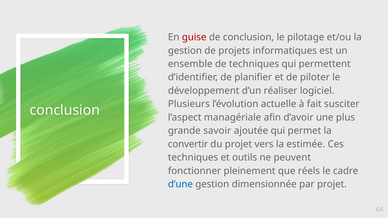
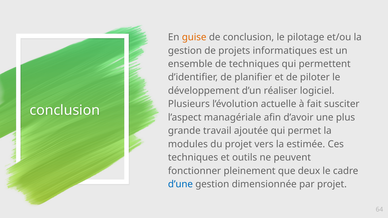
guise colour: red -> orange (194, 37)
savoir: savoir -> travail (217, 131)
convertir: convertir -> modules (188, 144)
réels: réels -> deux (309, 171)
